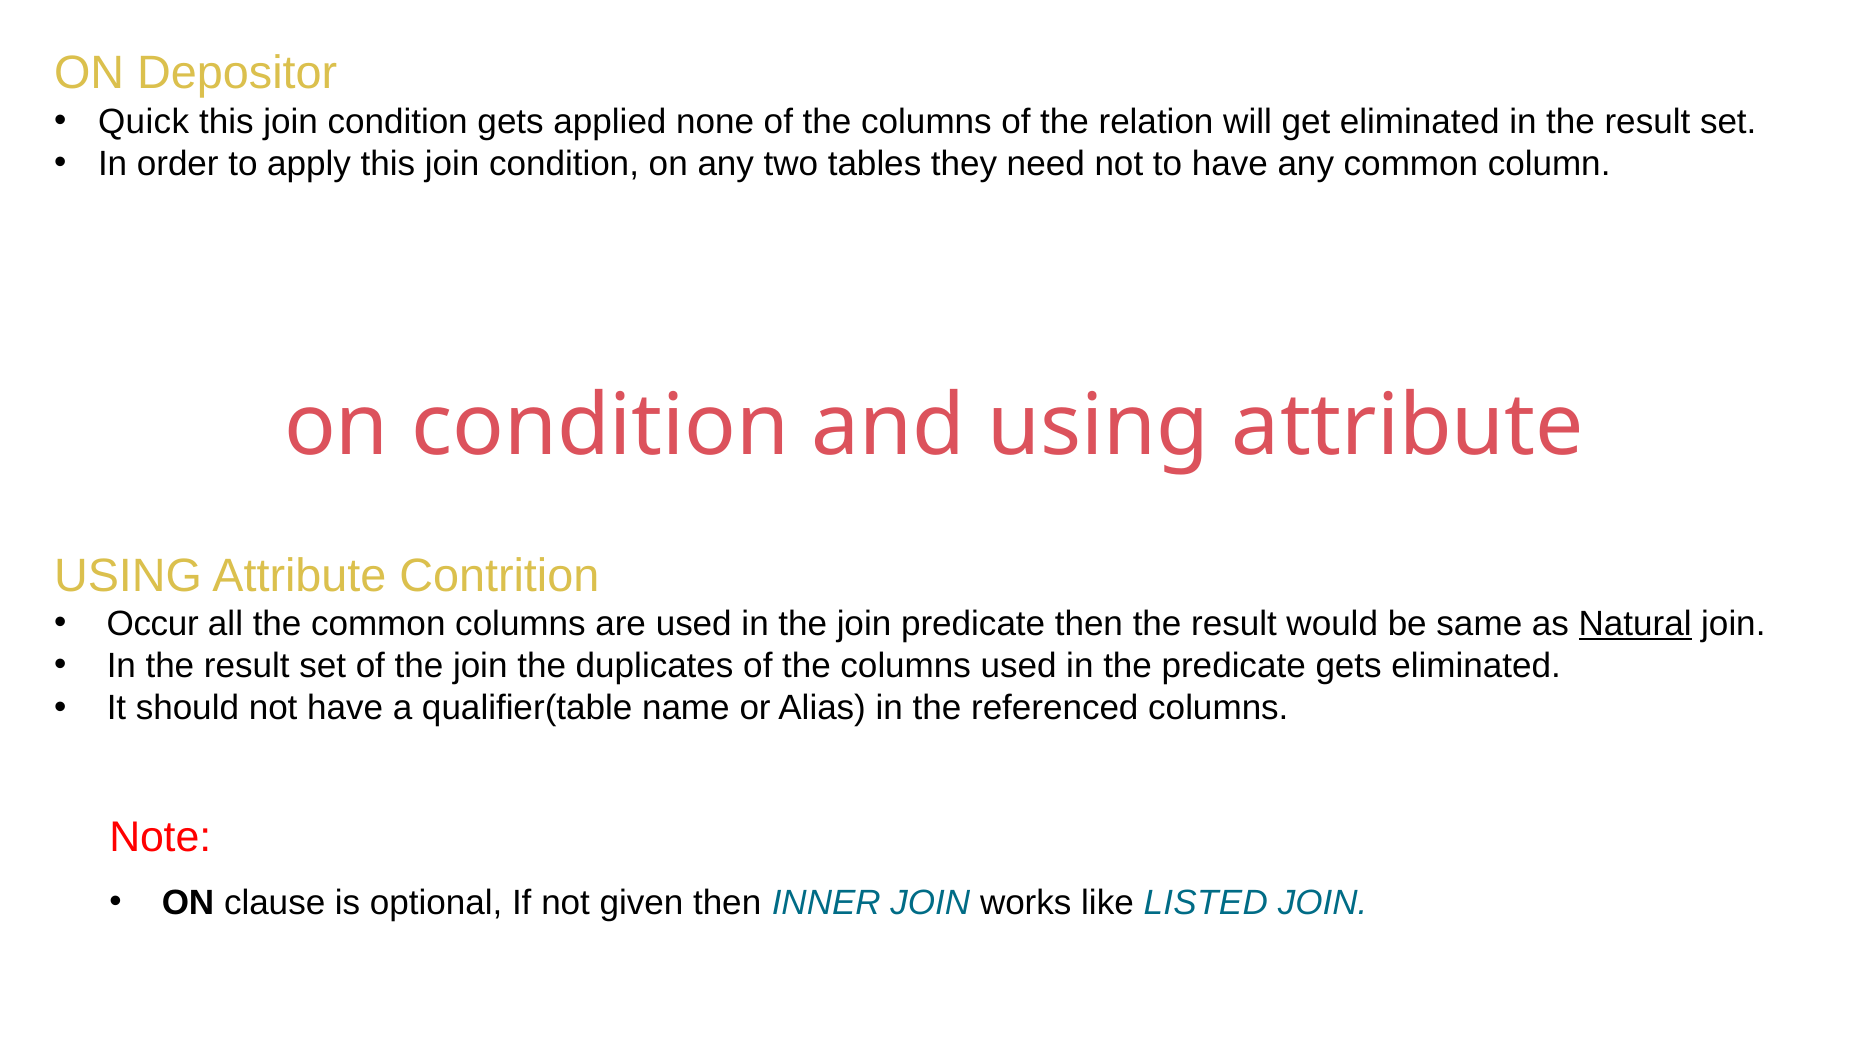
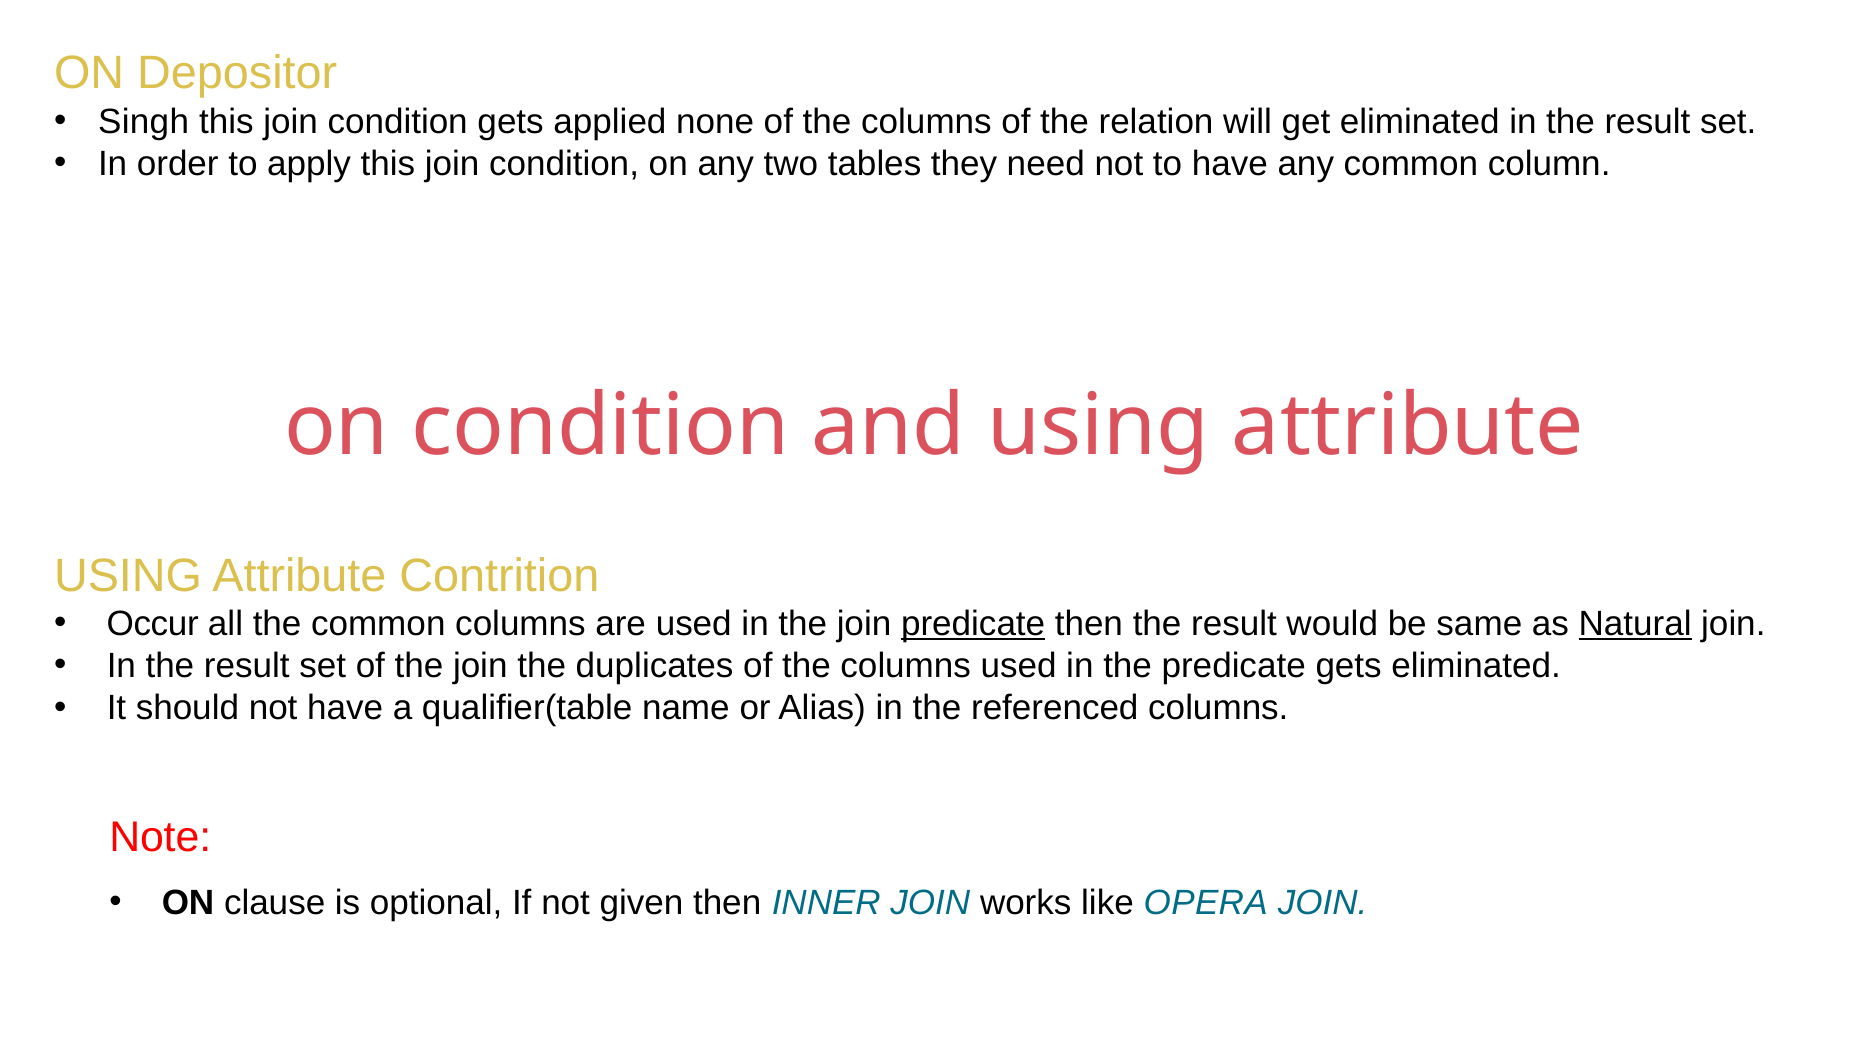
Quick: Quick -> Singh (144, 122)
predicate underline: none -> present (973, 624)
LISTED: LISTED -> OPERA (1206, 903)
